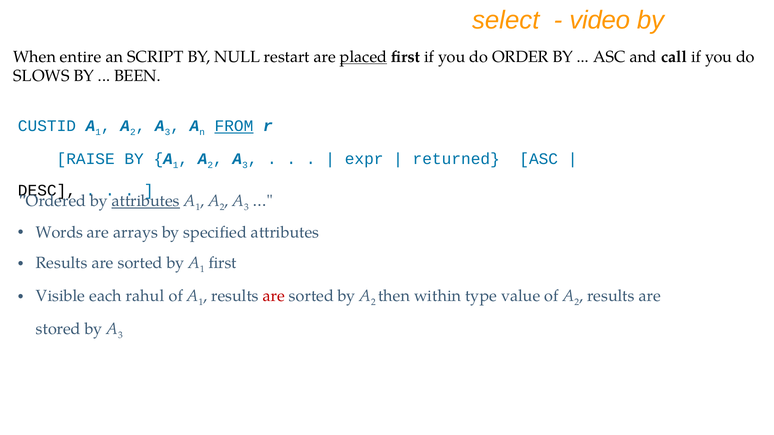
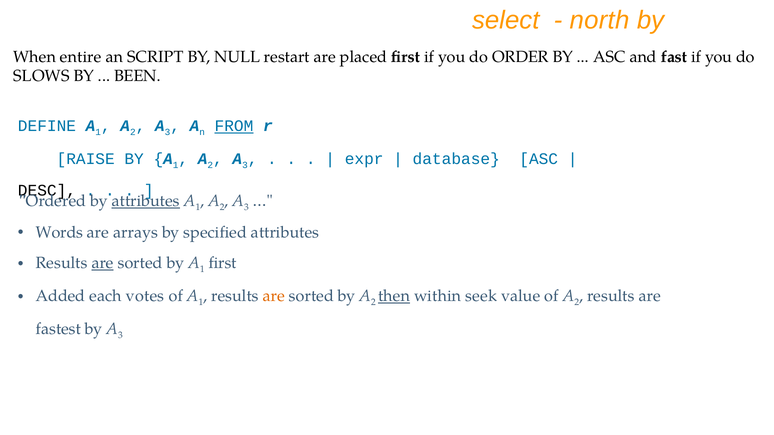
video: video -> north (599, 20)
placed underline: present -> none (364, 57)
call: call -> fast (674, 57)
CUSTID: CUSTID -> DEFINE (47, 126)
returned: returned -> database (456, 159)
are underline: none -> present (103, 263)
Visible: Visible -> Added (61, 296)
rahul: rahul -> votes (145, 296)
are colour: red -> orange (274, 296)
then underline: none -> present (394, 296)
type: type -> seek (481, 296)
stored: stored -> fastest (58, 329)
